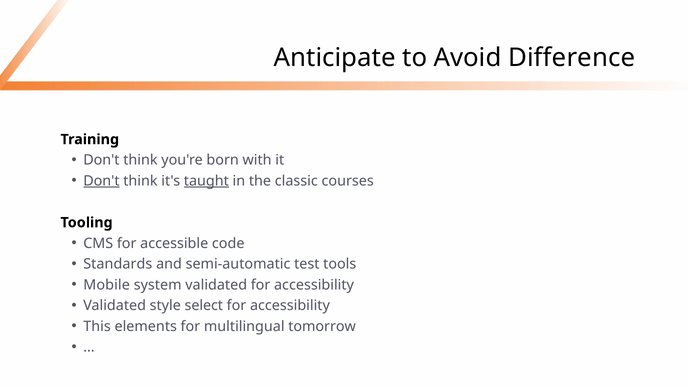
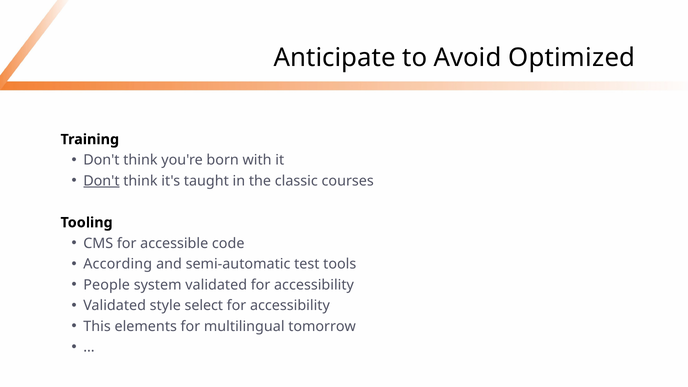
Difference: Difference -> Optimized (572, 58)
taught underline: present -> none (206, 181)
Standards: Standards -> According (118, 264)
Mobile: Mobile -> People (107, 285)
